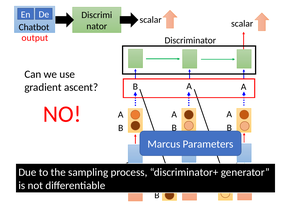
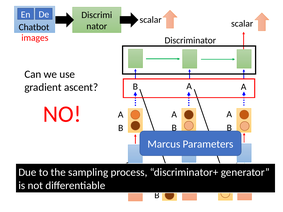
output: output -> images (35, 38)
